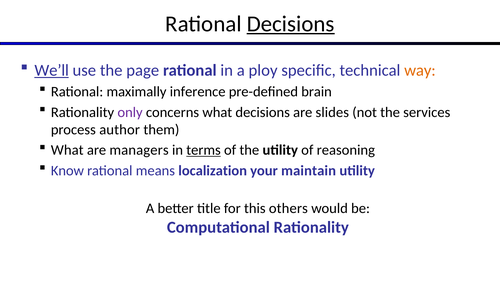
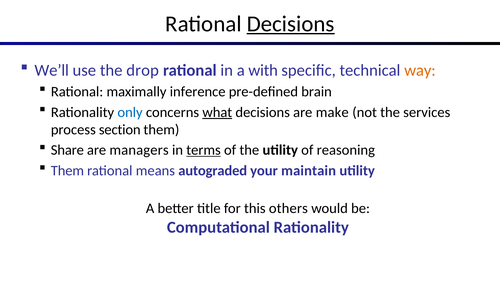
We’ll underline: present -> none (52, 70)
page: page -> drop (143, 70)
ploy: ploy -> with (263, 70)
only colour: purple -> blue (130, 112)
what underline: none -> present (217, 112)
slides: slides -> make (332, 112)
author: author -> section (120, 130)
What: What -> Share (67, 150)
Know: Know -> Them (67, 171)
localization: localization -> autograded (213, 171)
